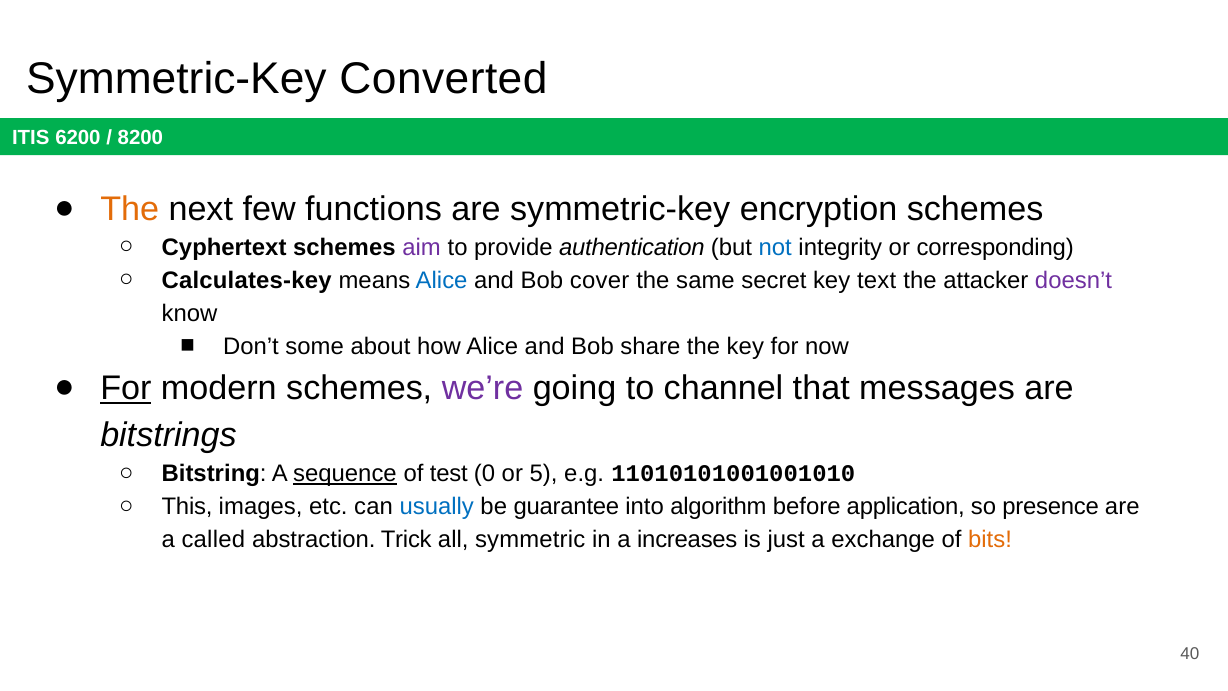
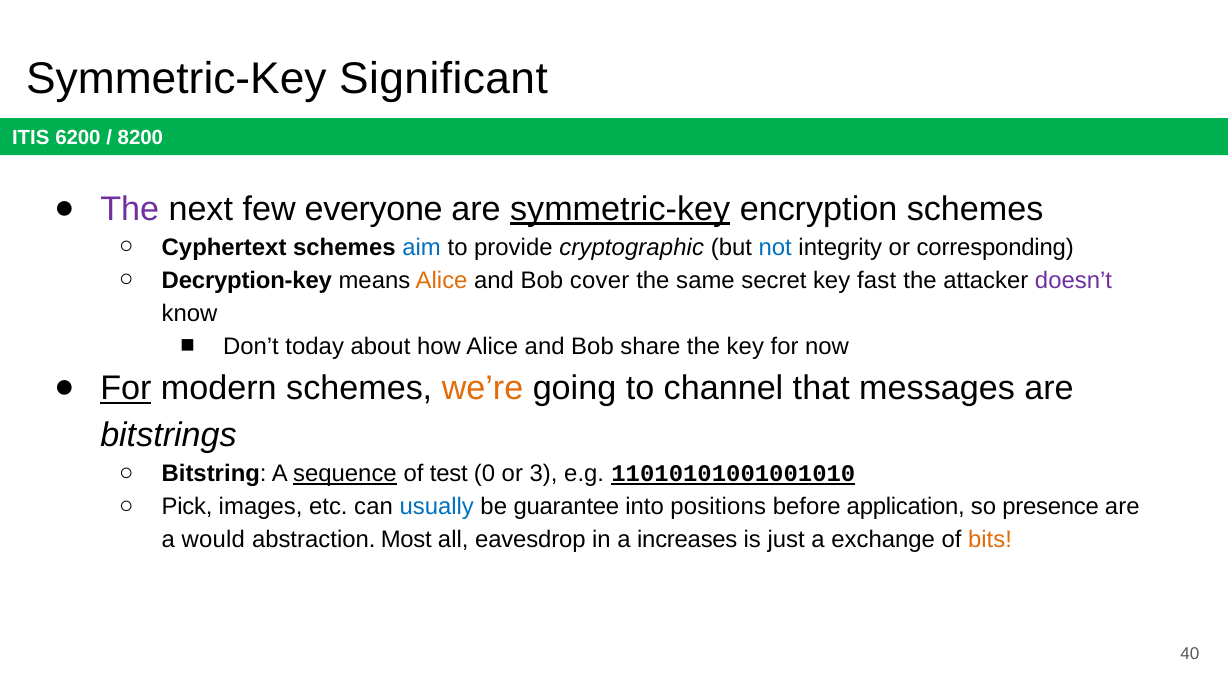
Converted: Converted -> Significant (443, 78)
The colour: orange -> purple (130, 209)
functions: functions -> everyone (374, 209)
symmetric-key underline: none -> present (620, 209)
aim colour: purple -> blue (422, 247)
authentication: authentication -> cryptographic (632, 247)
Calculates-key: Calculates-key -> Decryption-key (247, 280)
Alice colour: blue -> orange (442, 280)
text: text -> fast (877, 280)
some: some -> today (315, 346)
we’re colour: purple -> orange (483, 388)
5: 5 -> 3 (544, 474)
11010101001001010 underline: none -> present (733, 474)
This: This -> Pick (187, 507)
algorithm: algorithm -> positions (718, 507)
called: called -> would (213, 540)
Trick: Trick -> Most (406, 540)
symmetric: symmetric -> eavesdrop (530, 540)
